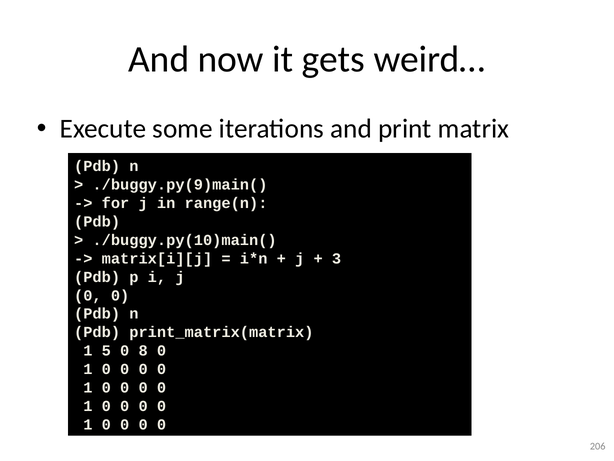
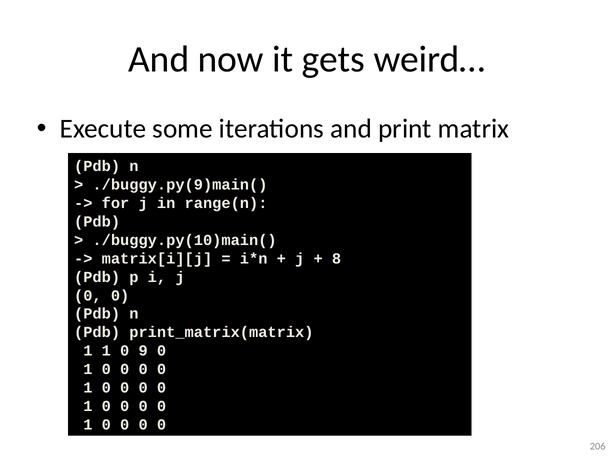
3: 3 -> 8 (337, 258)
1 5: 5 -> 1 (106, 350)
8: 8 -> 9 (143, 350)
